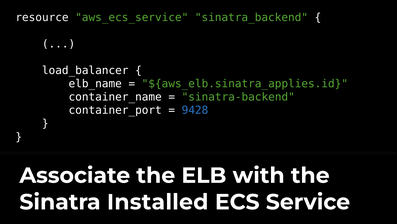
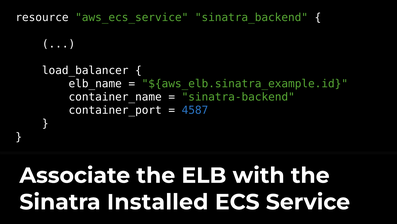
${aws_elb.sinatra_applies.id: ${aws_elb.sinatra_applies.id -> ${aws_elb.sinatra_example.id (245, 83)
9428: 9428 -> 4587 (195, 110)
